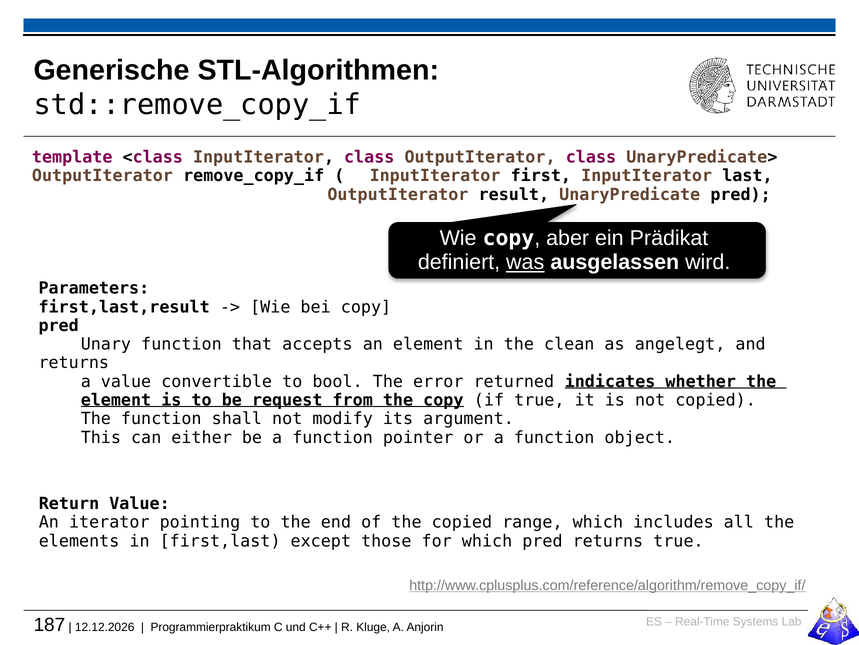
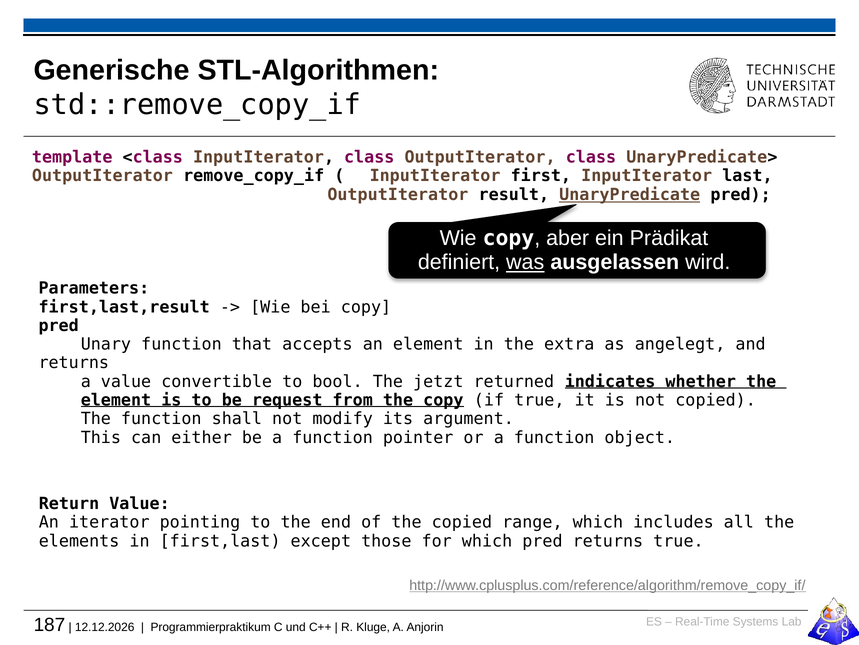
UnaryPredicate underline: none -> present (630, 194)
clean: clean -> extra (569, 344)
error: error -> jetzt (438, 381)
